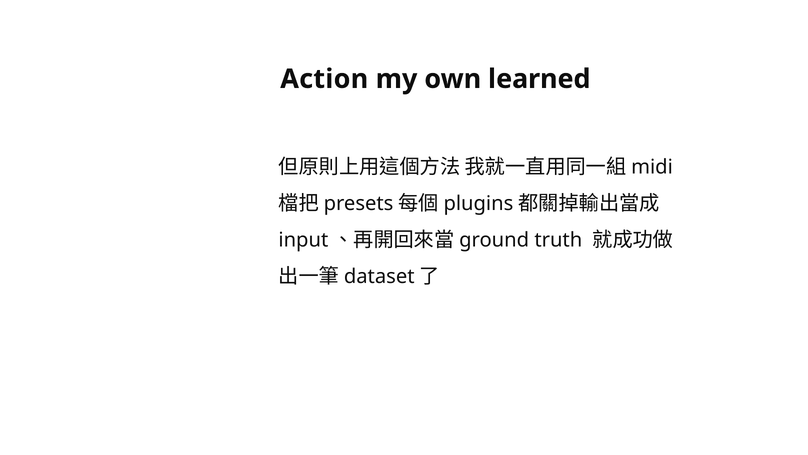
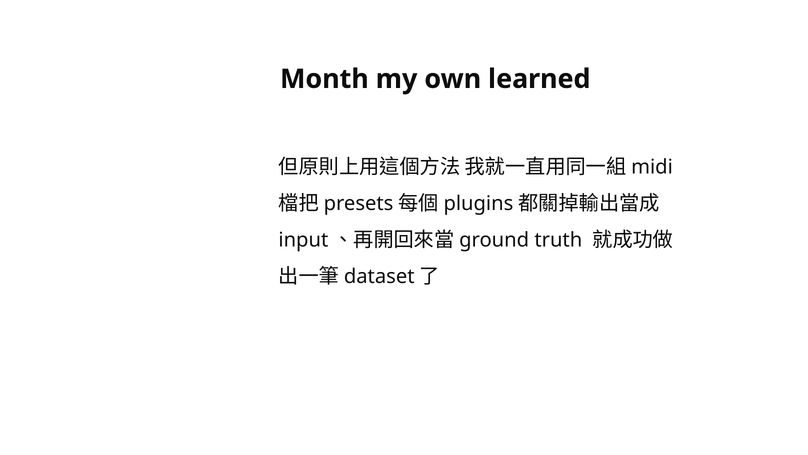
Action: Action -> Month (324, 79)
